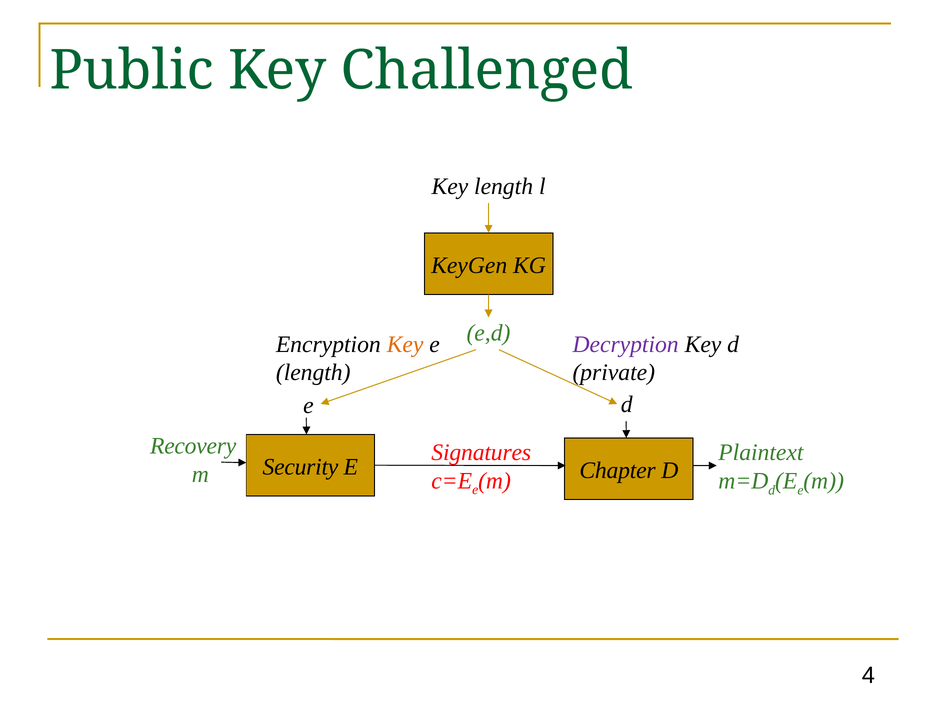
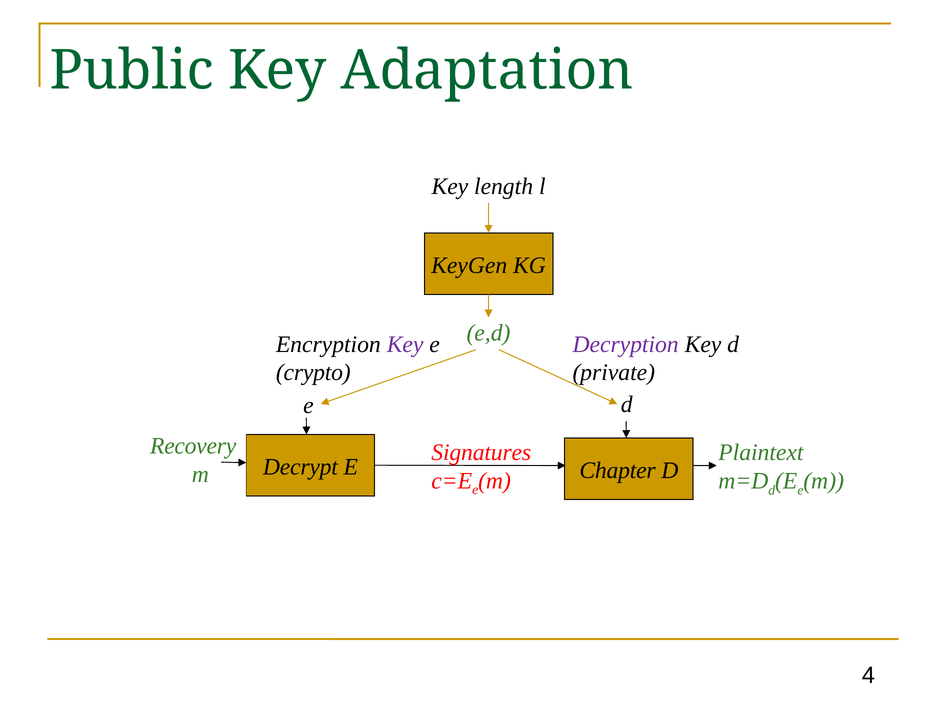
Challenged: Challenged -> Adaptation (487, 70)
Key colour: orange -> purple (405, 344)
length: length -> crypto (313, 372)
Security: Security -> Decrypt (300, 467)
